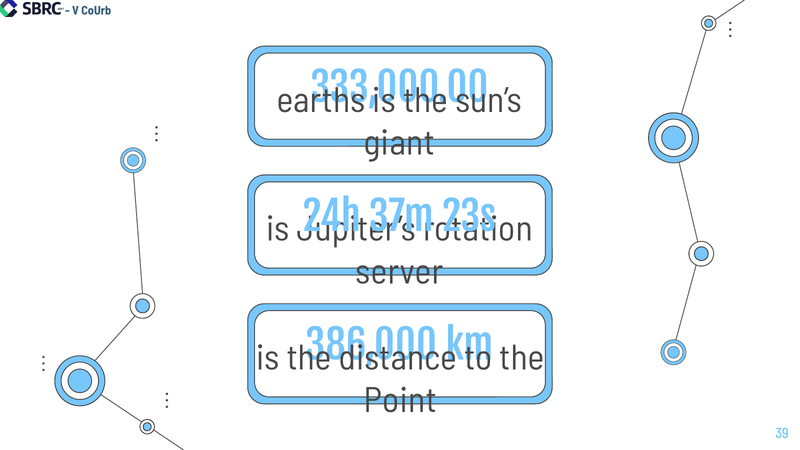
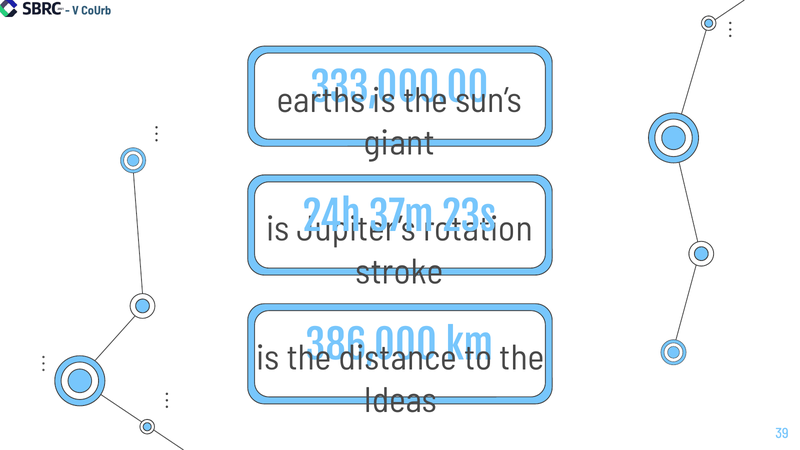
server: server -> stroke (400, 272)
Point: Point -> Ideas (400, 401)
